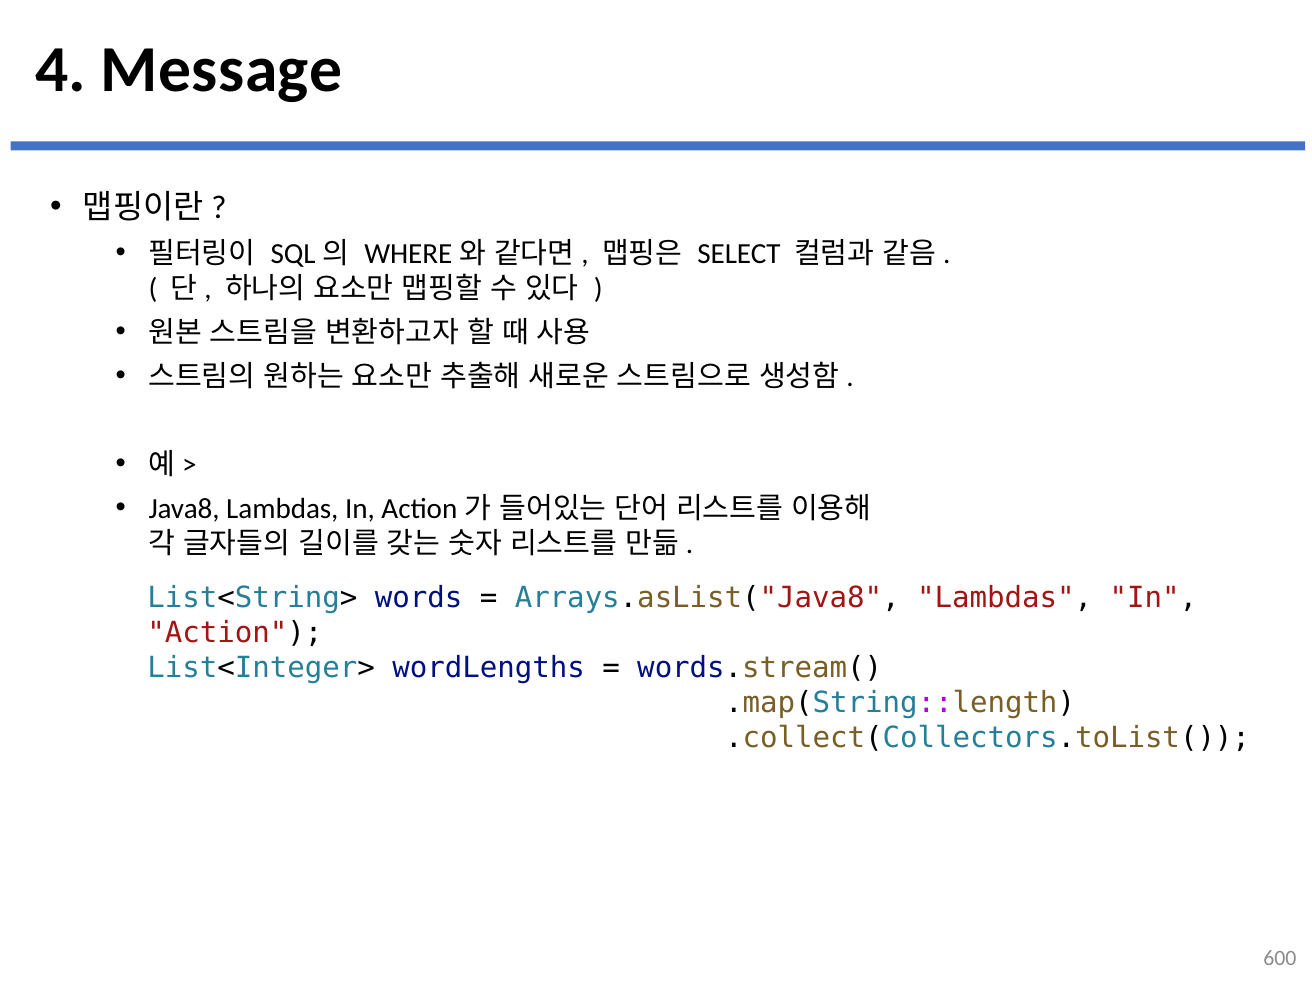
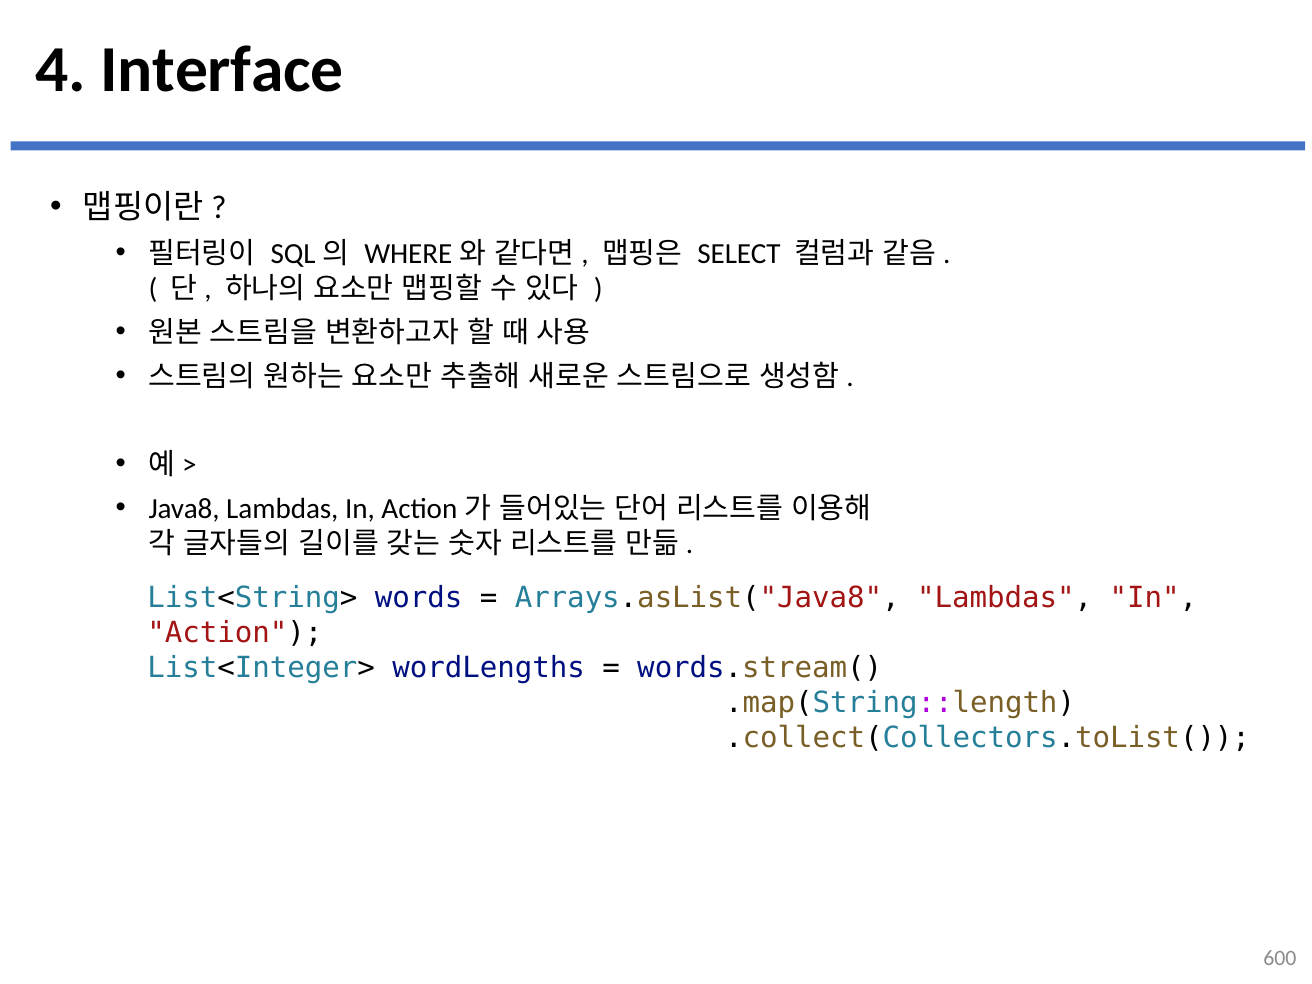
Message: Message -> Interface (222, 70)
